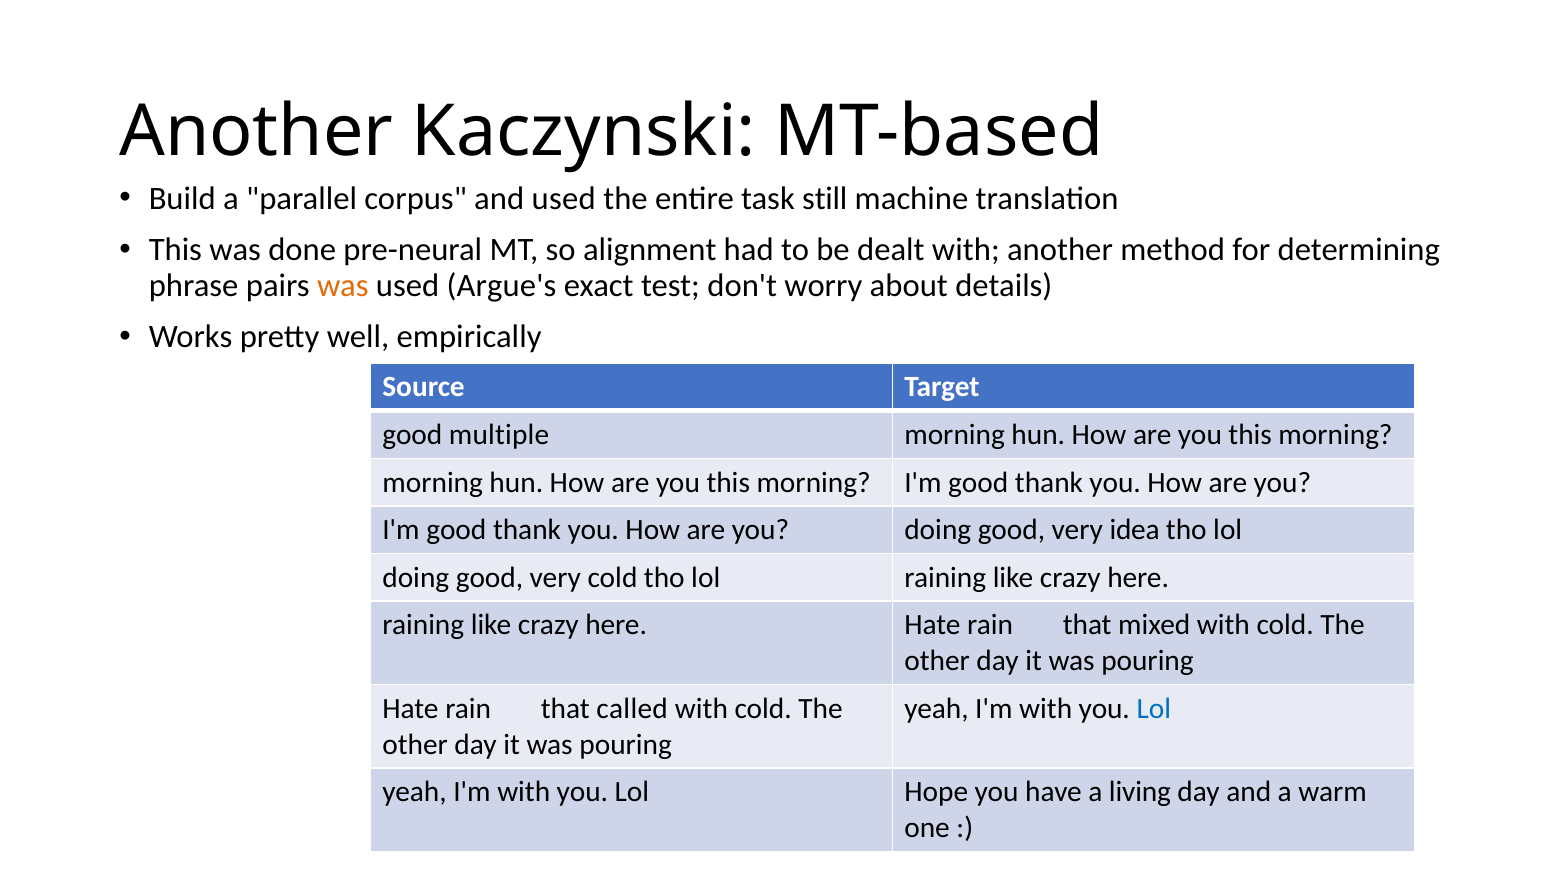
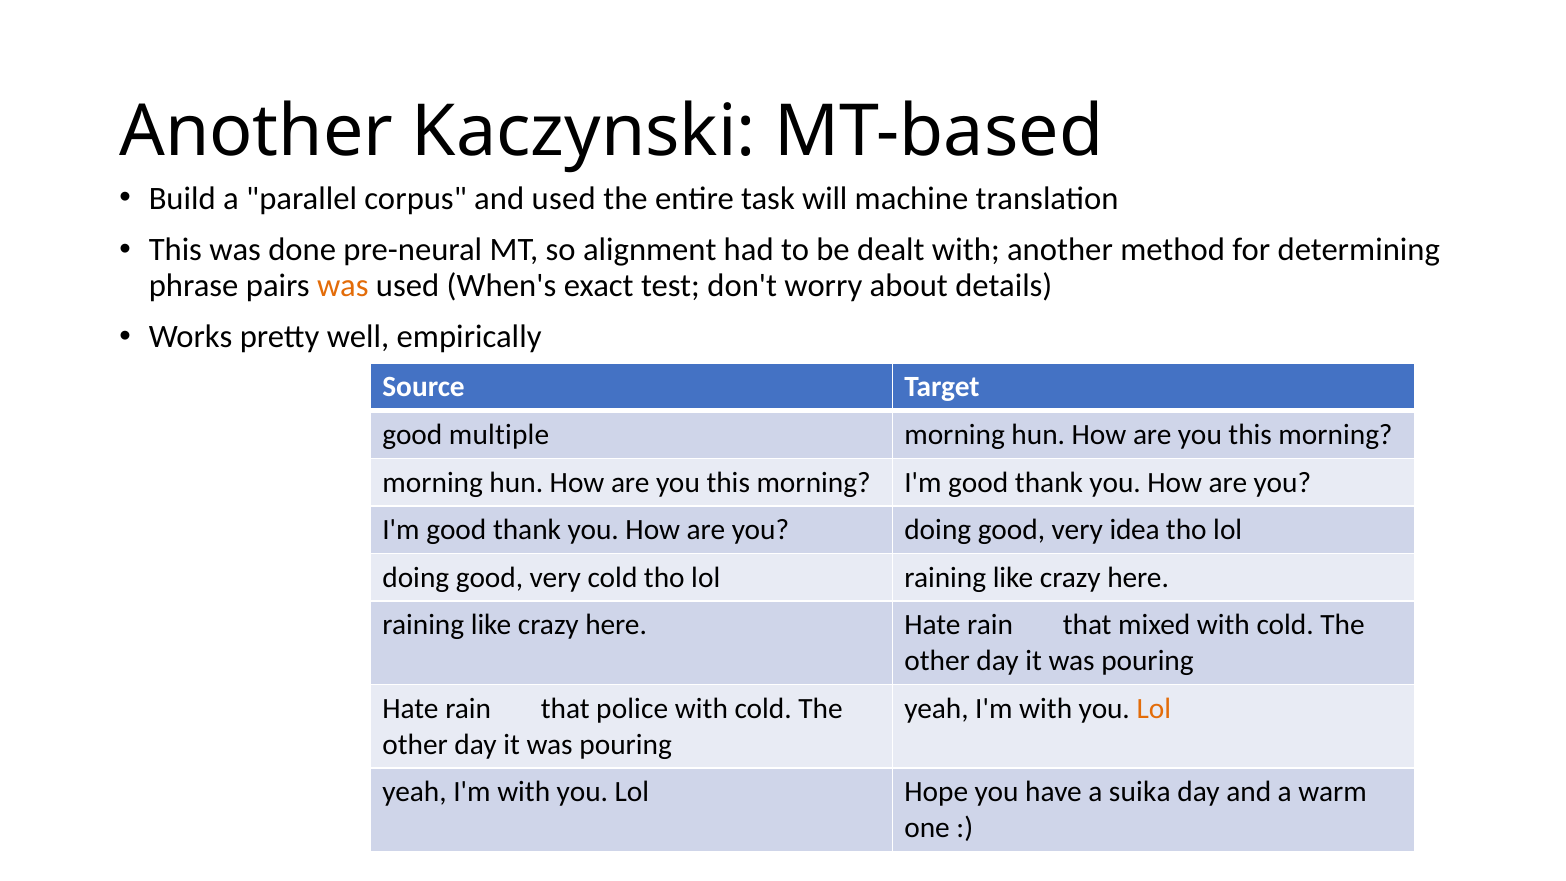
still: still -> will (825, 198)
Argue's: Argue's -> When's (502, 285)
called: called -> police (632, 709)
Lol colour: blue -> orange (1154, 709)
living: living -> suika (1140, 792)
